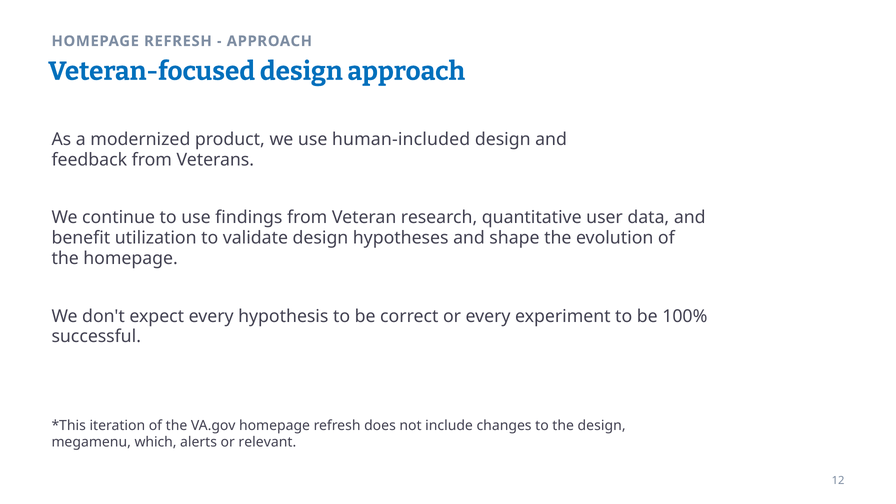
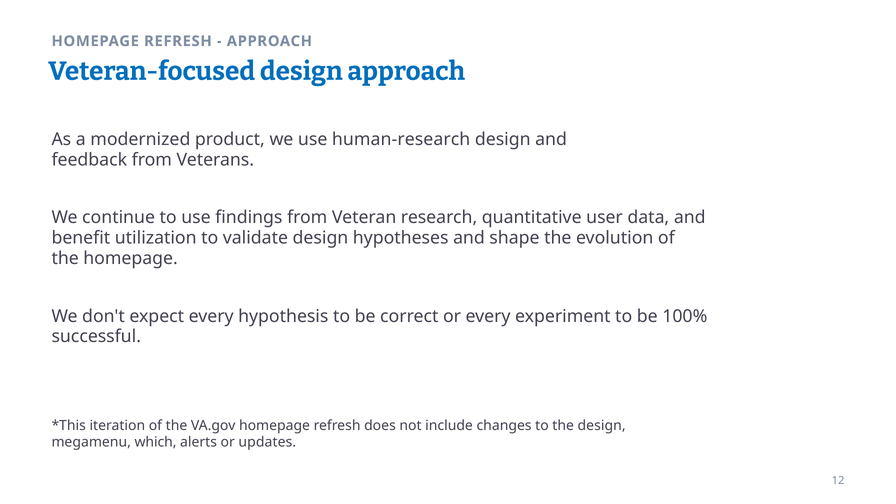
human-included: human-included -> human-research (401, 139)
relevant: relevant -> updates (267, 442)
